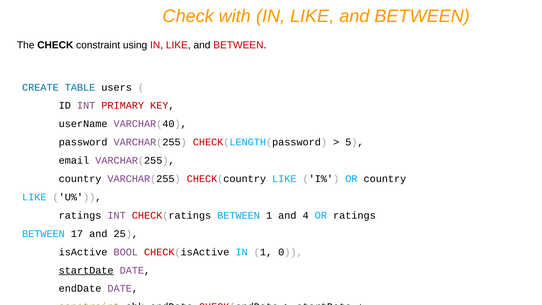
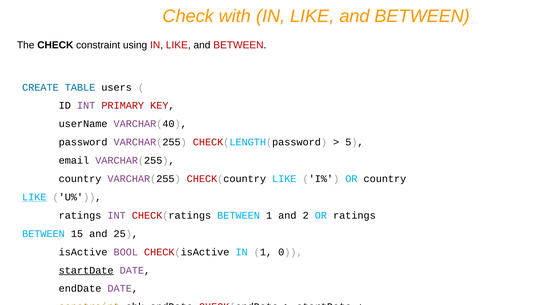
LIKE underline: none -> present (34, 197)
4: 4 -> 2 (306, 215)
17: 17 -> 15 (77, 234)
